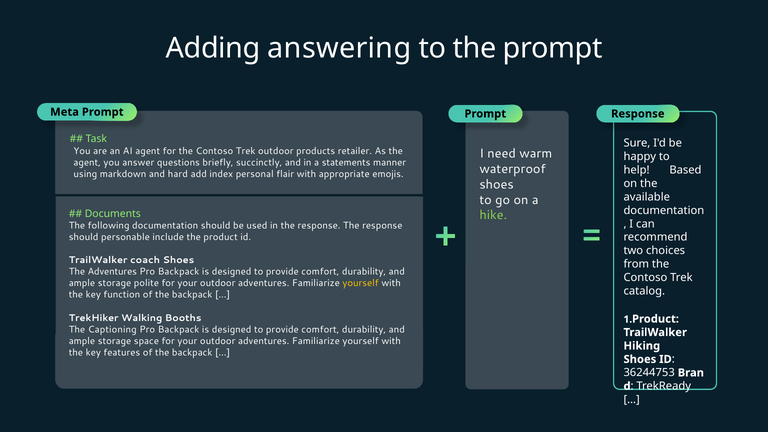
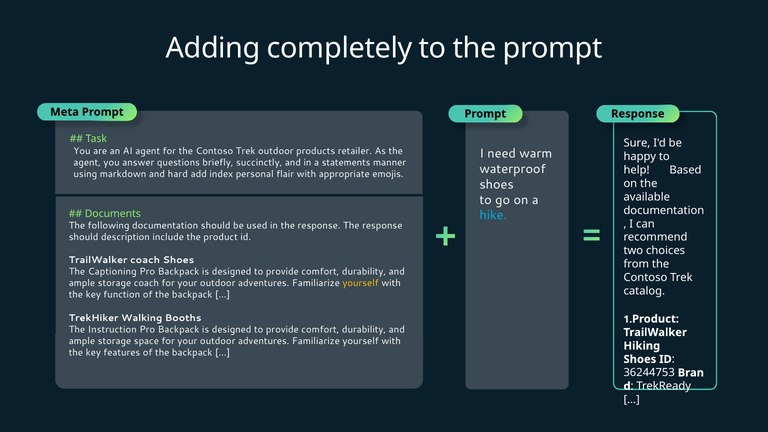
answering: answering -> completely (340, 48)
hike colour: light green -> light blue (493, 215)
personable: personable -> description (125, 237)
The Adventures: Adventures -> Captioning (112, 272)
storage polite: polite -> coach (146, 283)
Captioning: Captioning -> Instruction (112, 329)
